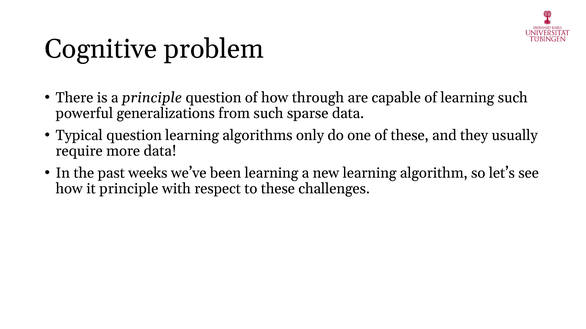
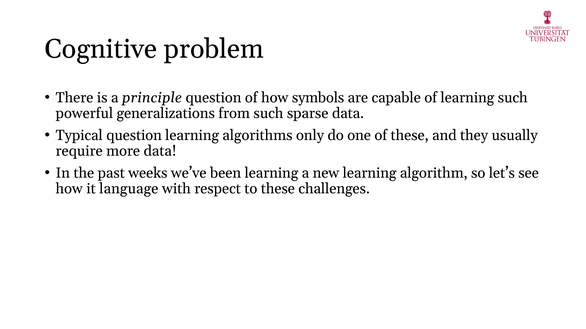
through: through -> symbols (318, 98)
it principle: principle -> language (129, 189)
